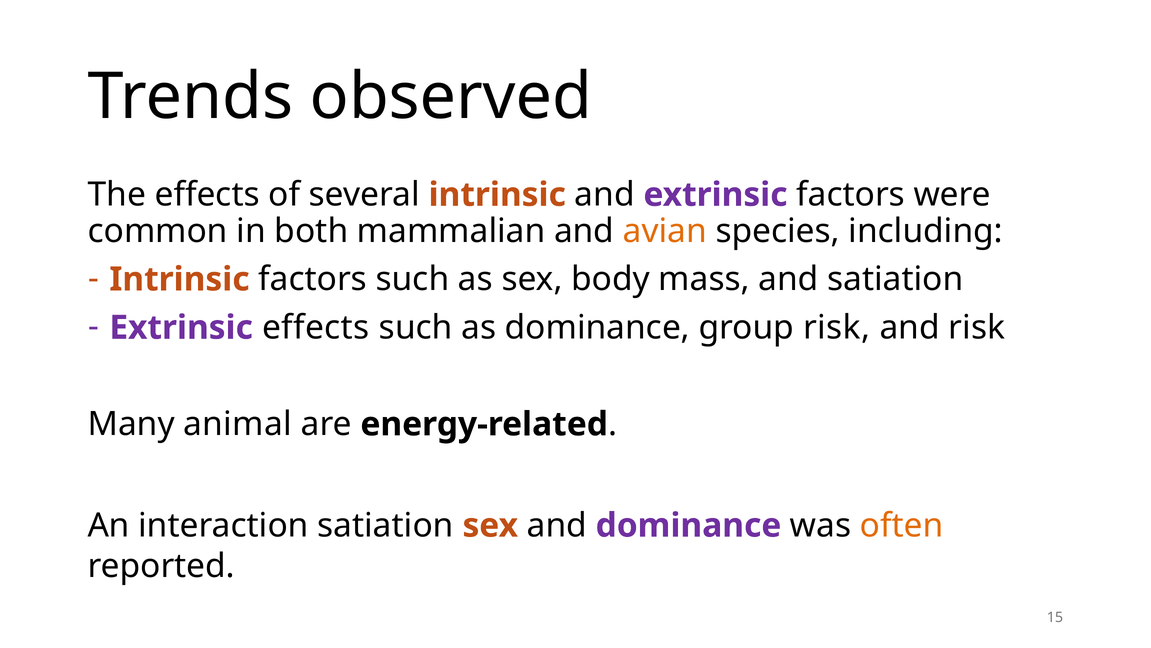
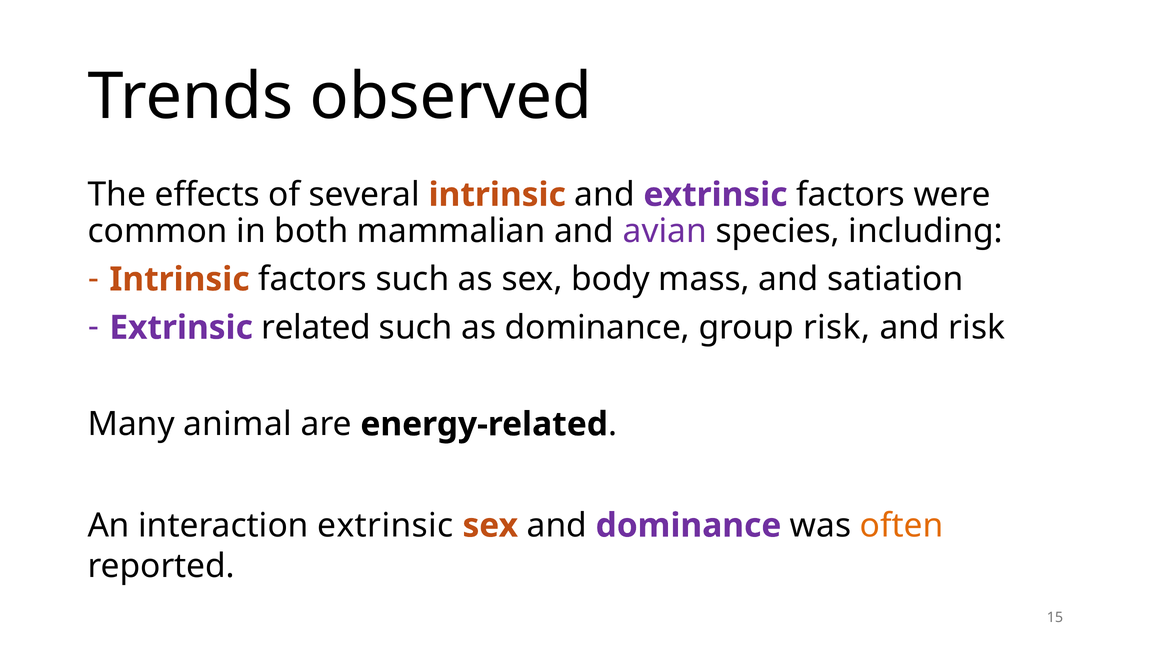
avian colour: orange -> purple (665, 231)
Extrinsic effects: effects -> related (316, 327)
interaction satiation: satiation -> extrinsic (385, 525)
